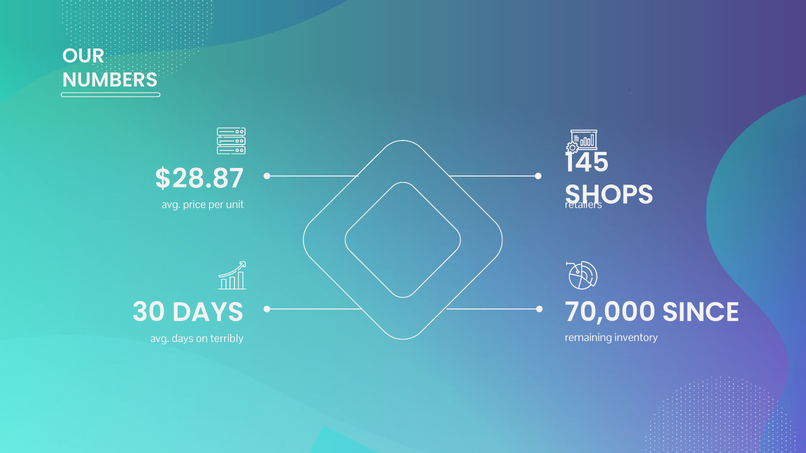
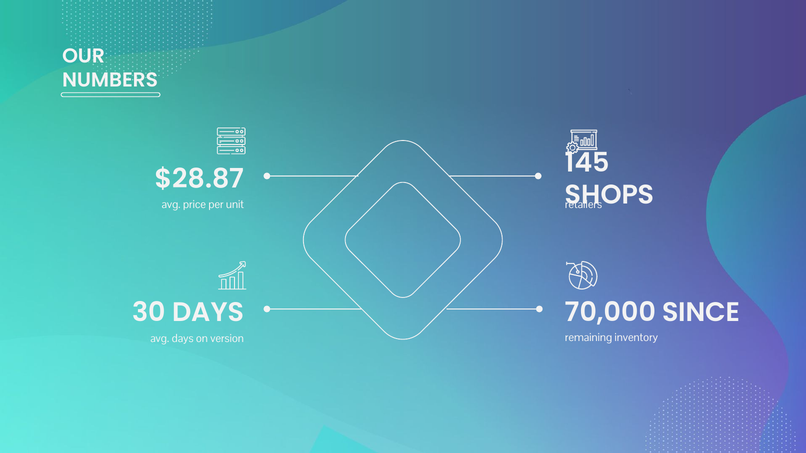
terribly: terribly -> version (227, 339)
